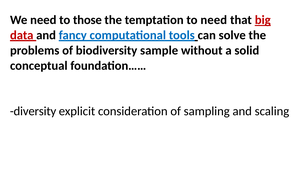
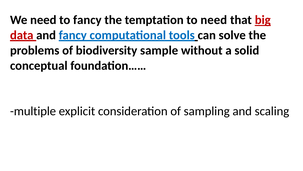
to those: those -> fancy (87, 20)
diversity: diversity -> multiple (33, 111)
